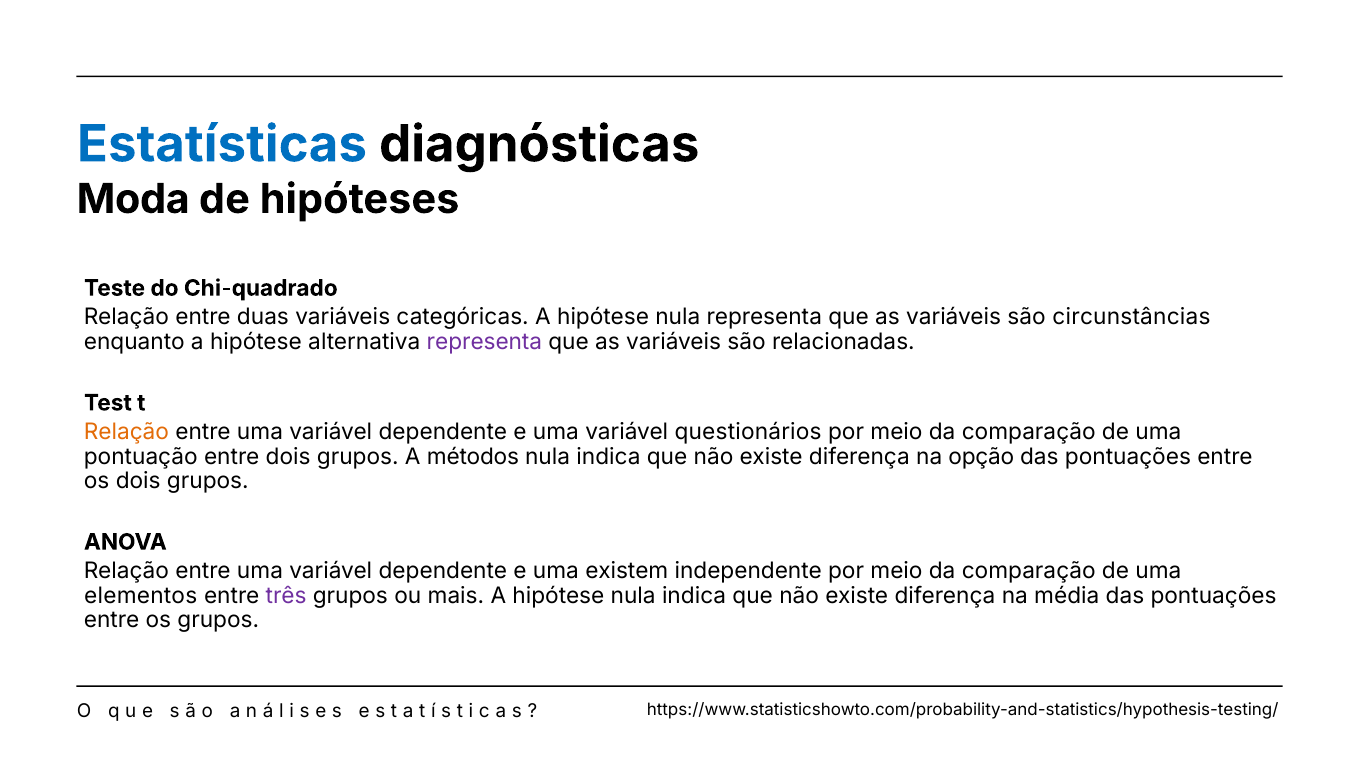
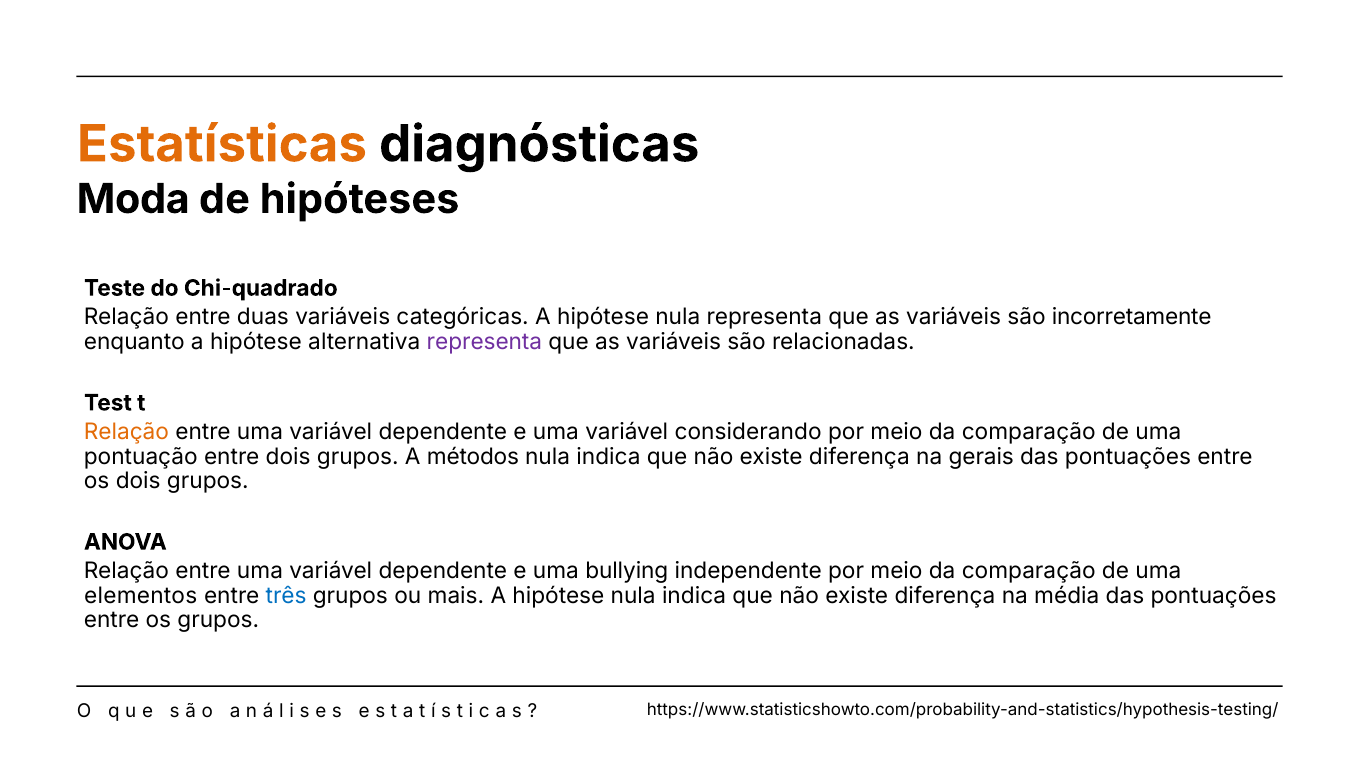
Estatísticas colour: blue -> orange (222, 145)
circunstâncias: circunstâncias -> incorretamente (1132, 318)
questionários: questionários -> considerando (748, 432)
opção: opção -> gerais (981, 457)
existem: existem -> bullying (627, 572)
três colour: purple -> blue (286, 596)
